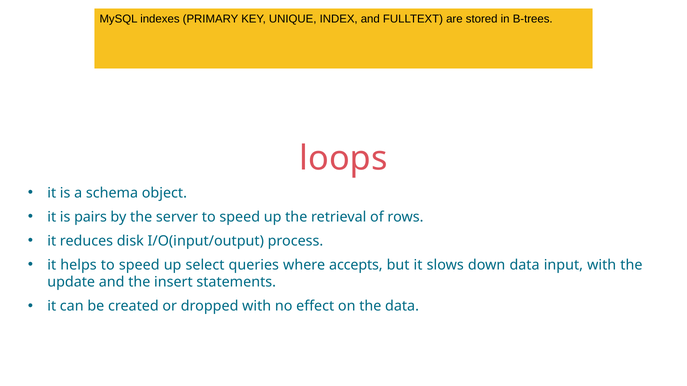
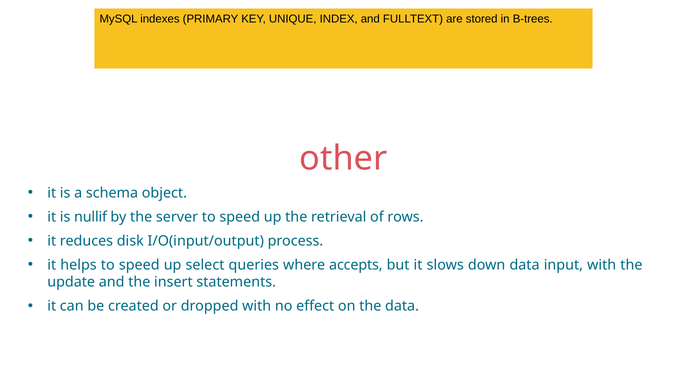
loops: loops -> other (343, 159)
pairs: pairs -> nullif (91, 217)
